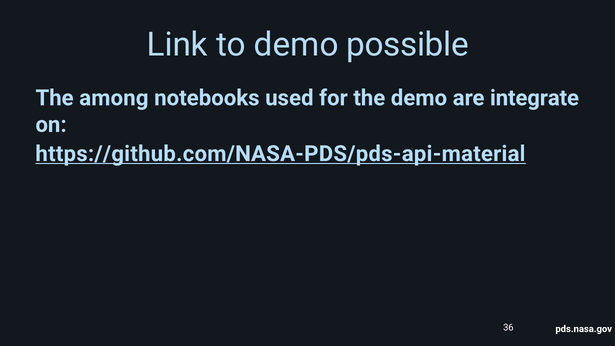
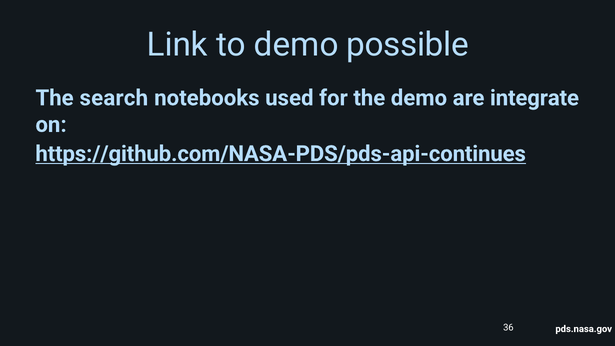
among: among -> search (114, 98)
https://github.com/NASA-PDS/pds-api-material: https://github.com/NASA-PDS/pds-api-material -> https://github.com/NASA-PDS/pds-api-continues (281, 154)
